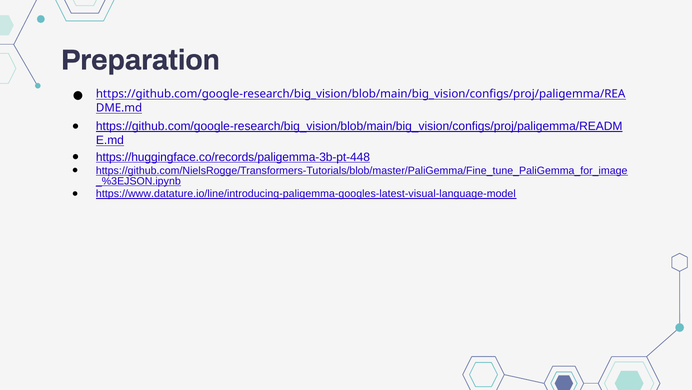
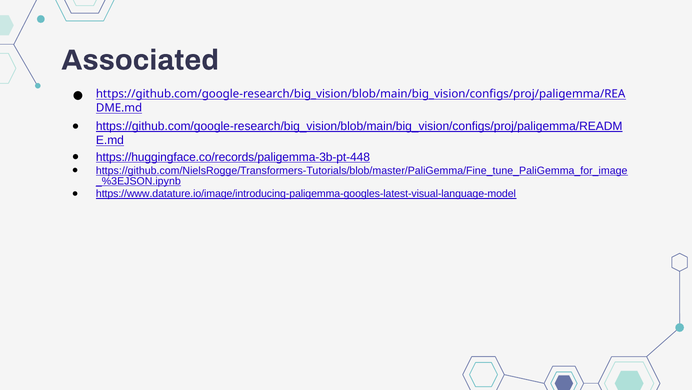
Preparation: Preparation -> Associated (140, 60)
https://www.datature.io/line/introducing-paligemma-googles-latest-visual-language-model: https://www.datature.io/line/introducing-paligemma-googles-latest-visual-language-model -> https://www.datature.io/image/introducing-paligemma-googles-latest-visual-language-model (306, 193)
